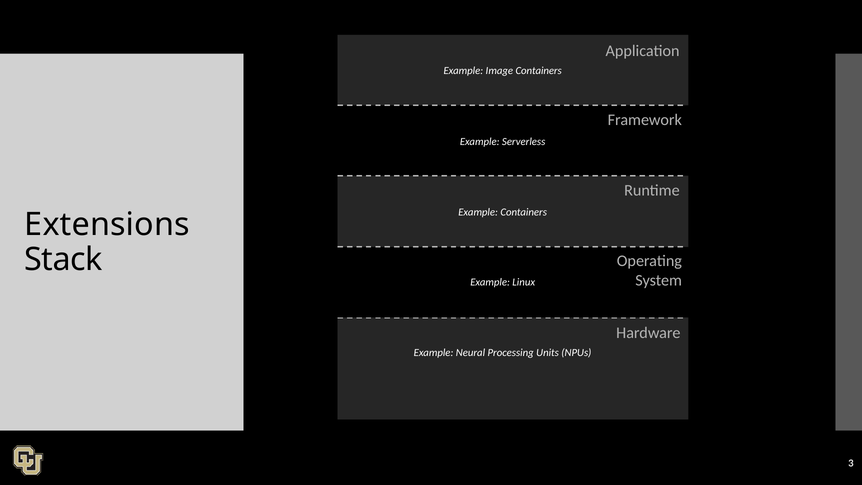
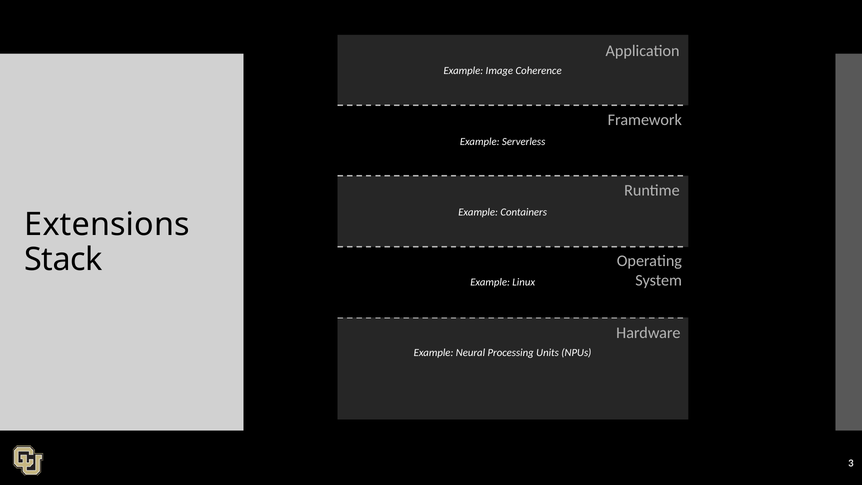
Image Containers: Containers -> Coherence (539, 71)
